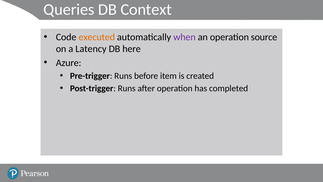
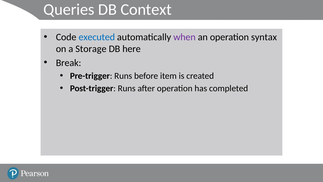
executed colour: orange -> blue (97, 37)
source: source -> syntax (264, 37)
Latency: Latency -> Storage (91, 49)
Azure: Azure -> Break (69, 63)
